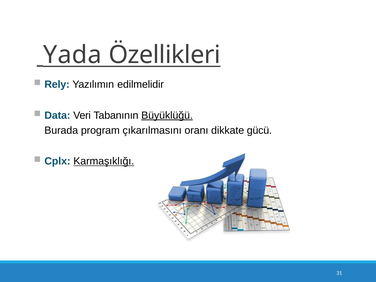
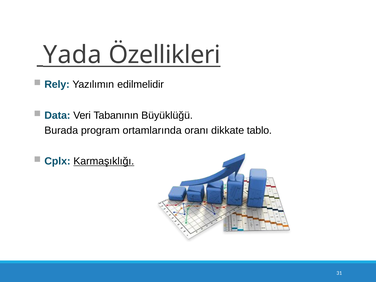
Büyüklüğü underline: present -> none (167, 115)
çıkarılmasını: çıkarılmasını -> ortamlarında (152, 130)
gücü: gücü -> tablo (259, 130)
